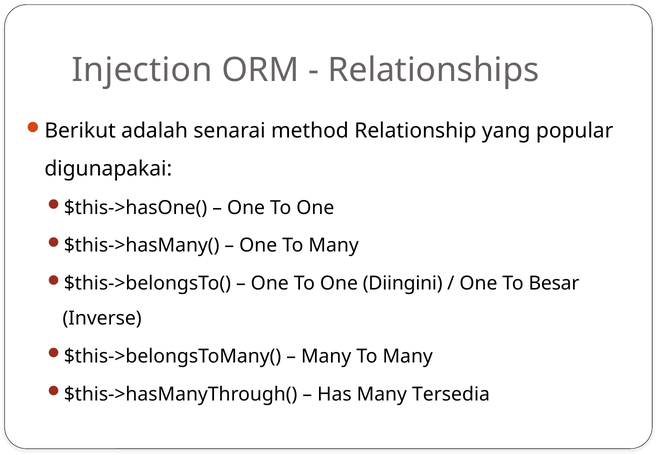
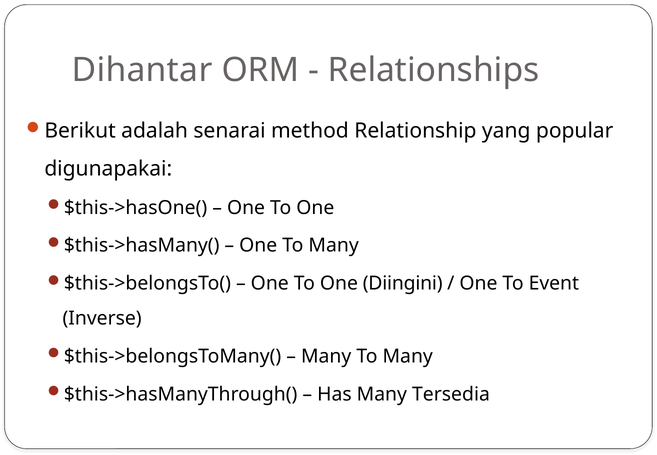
Injection: Injection -> Dihantar (142, 70)
Besar: Besar -> Event (554, 283)
